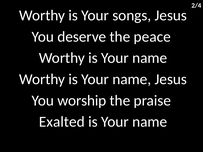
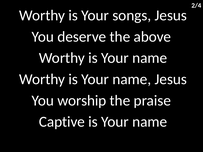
peace: peace -> above (152, 37)
Exalted: Exalted -> Captive (62, 122)
